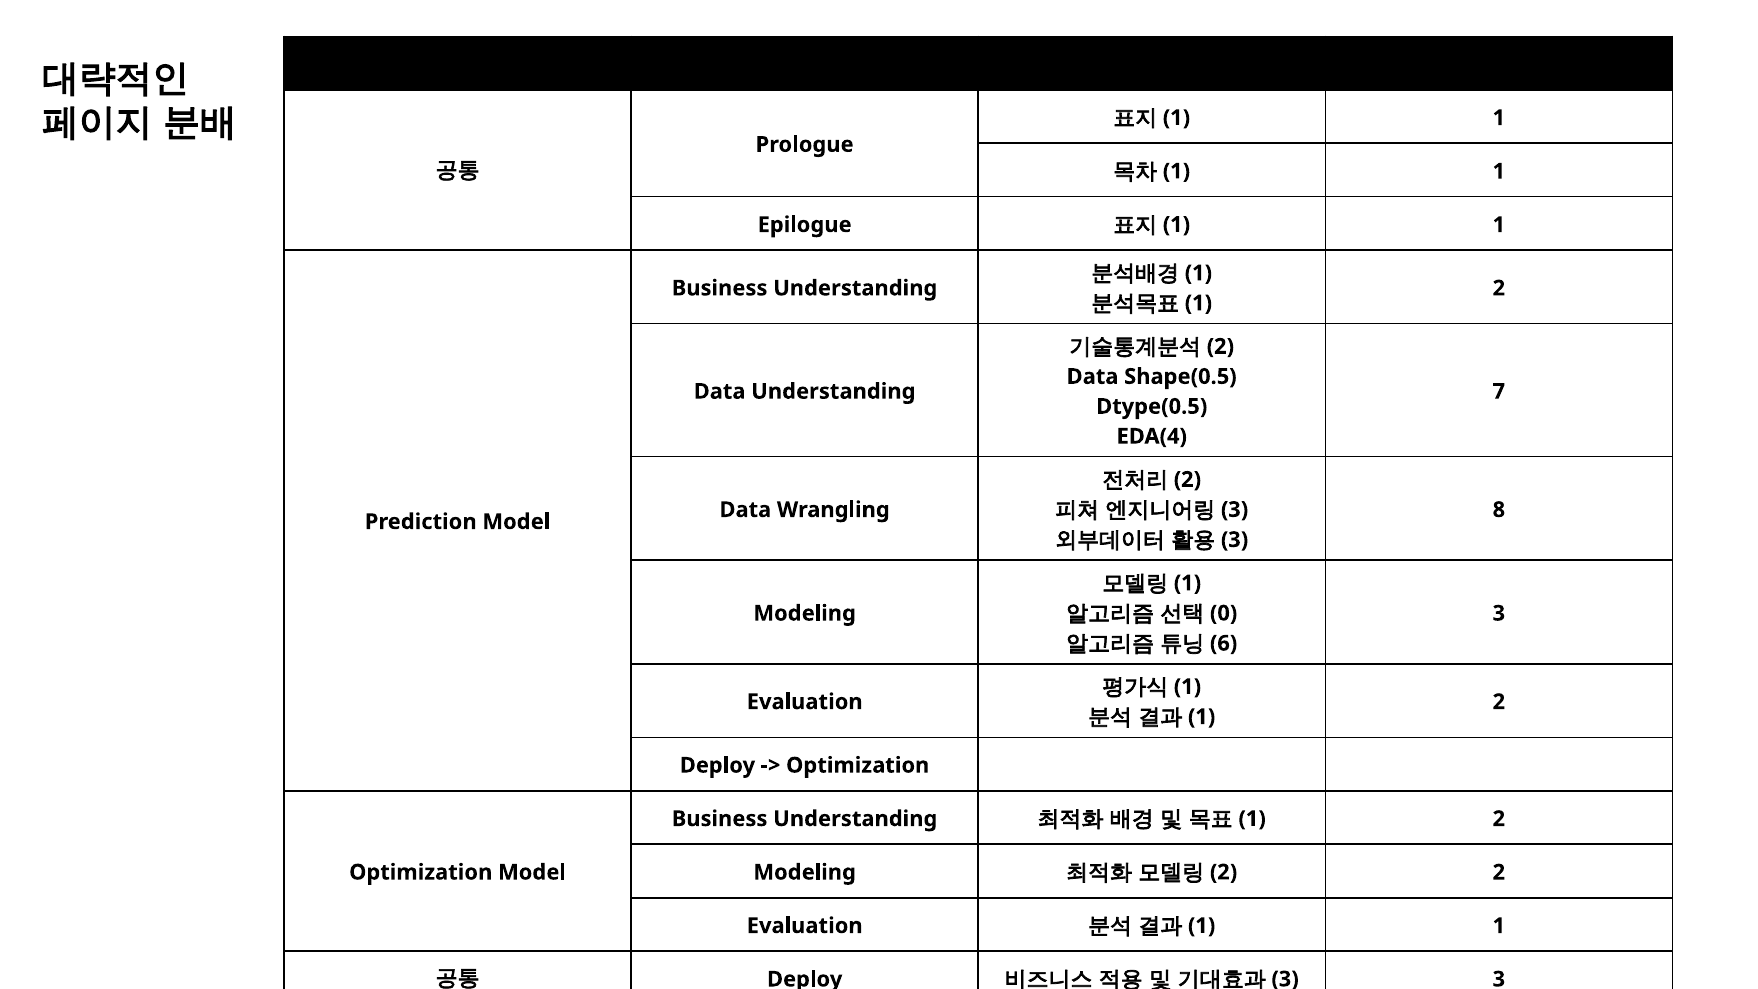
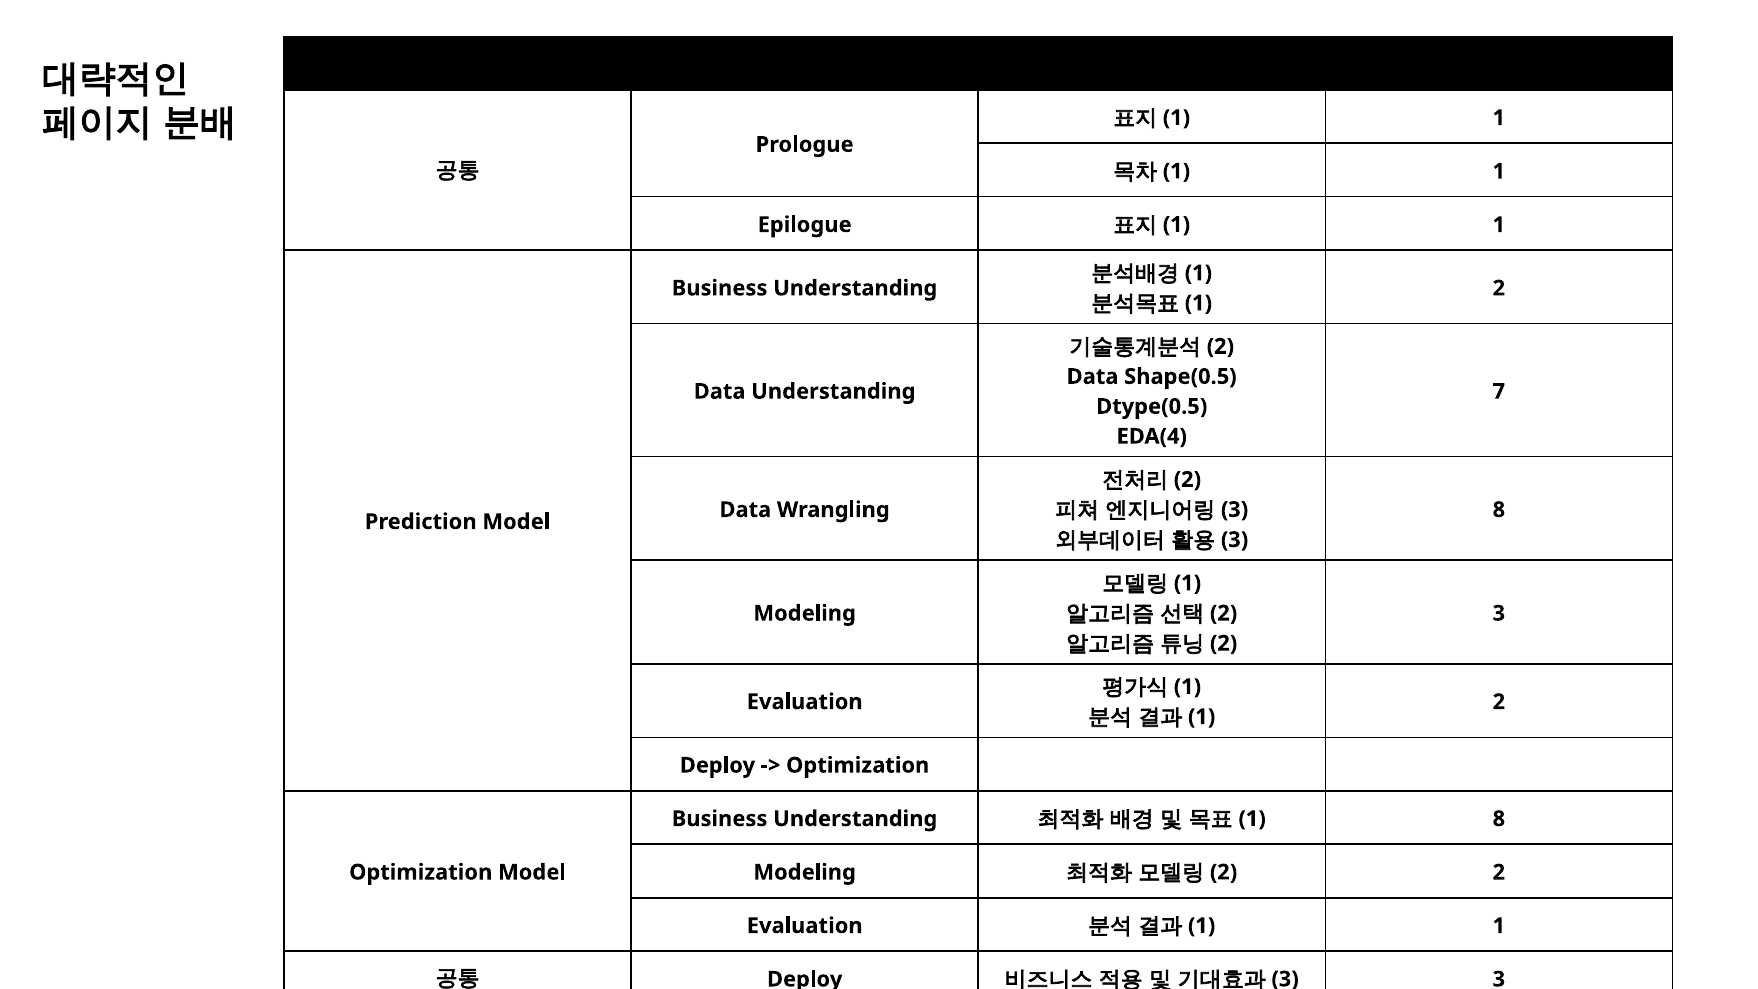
0: 0 -> 2 (1224, 613)
6: 6 -> 2 (1224, 643)
2: 2 -> 8 (1499, 819)
